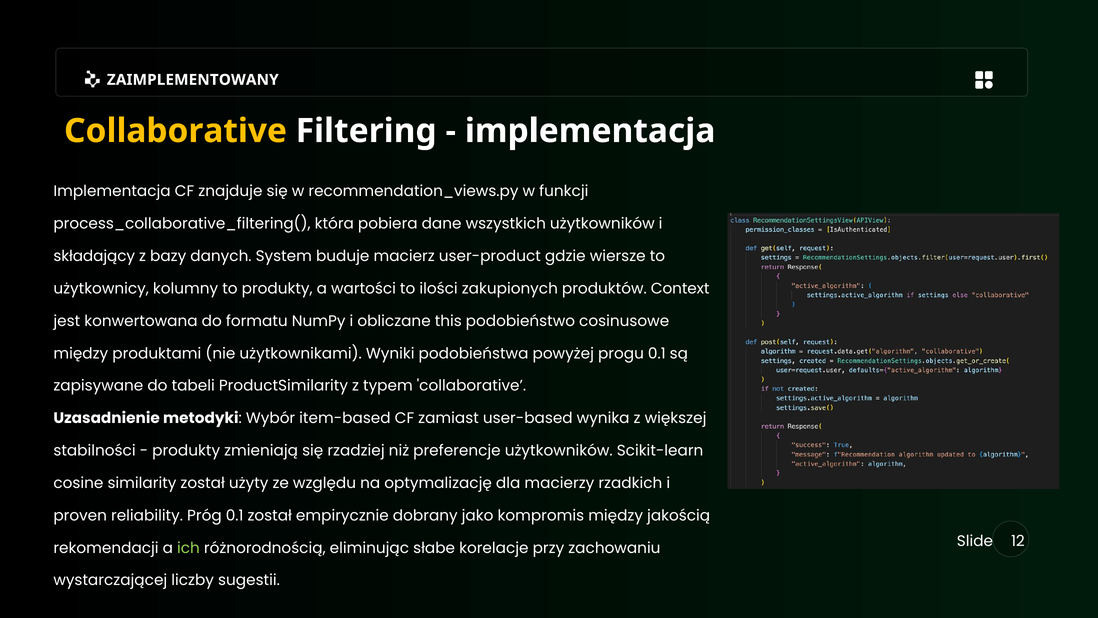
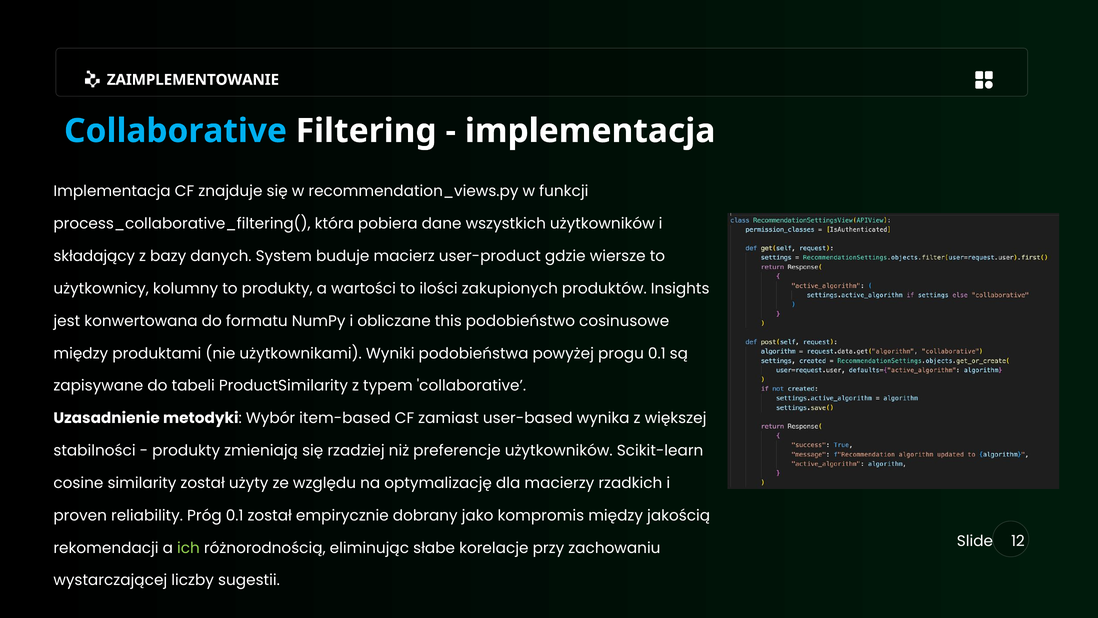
ZAIMPLEMENTOWANY: ZAIMPLEMENTOWANY -> ZAIMPLEMENTOWANIE (193, 80)
Collaborative colour: yellow -> light blue (175, 131)
Context: Context -> Insights (680, 289)
